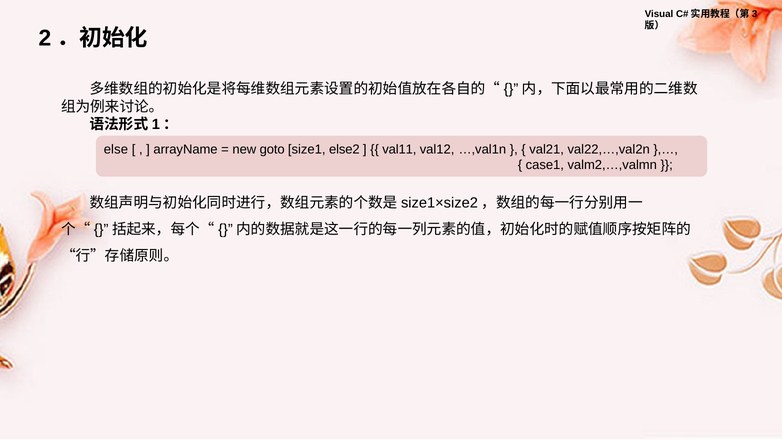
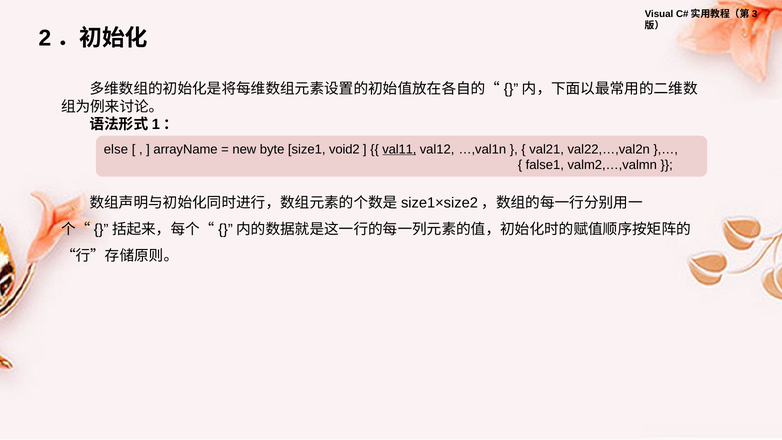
goto: goto -> byte (272, 149)
else2: else2 -> void2 (344, 149)
val11 underline: none -> present (399, 149)
case1: case1 -> false1 (545, 165)
